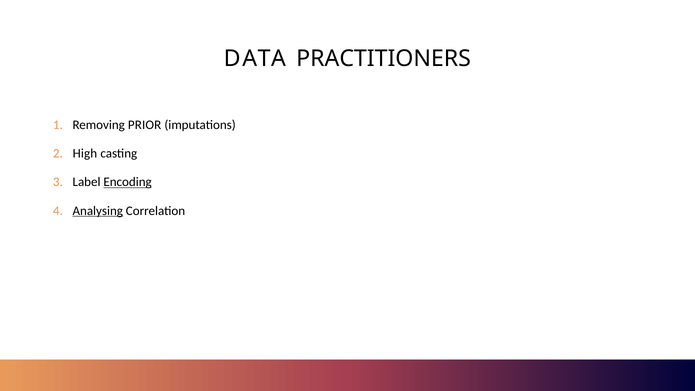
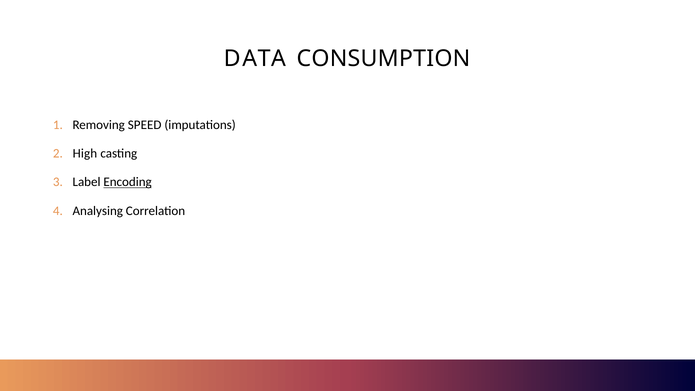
PRACTITIONERS: PRACTITIONERS -> CONSUMPTION (383, 58)
PRIOR: PRIOR -> SPEED (145, 125)
Analysing underline: present -> none (98, 211)
